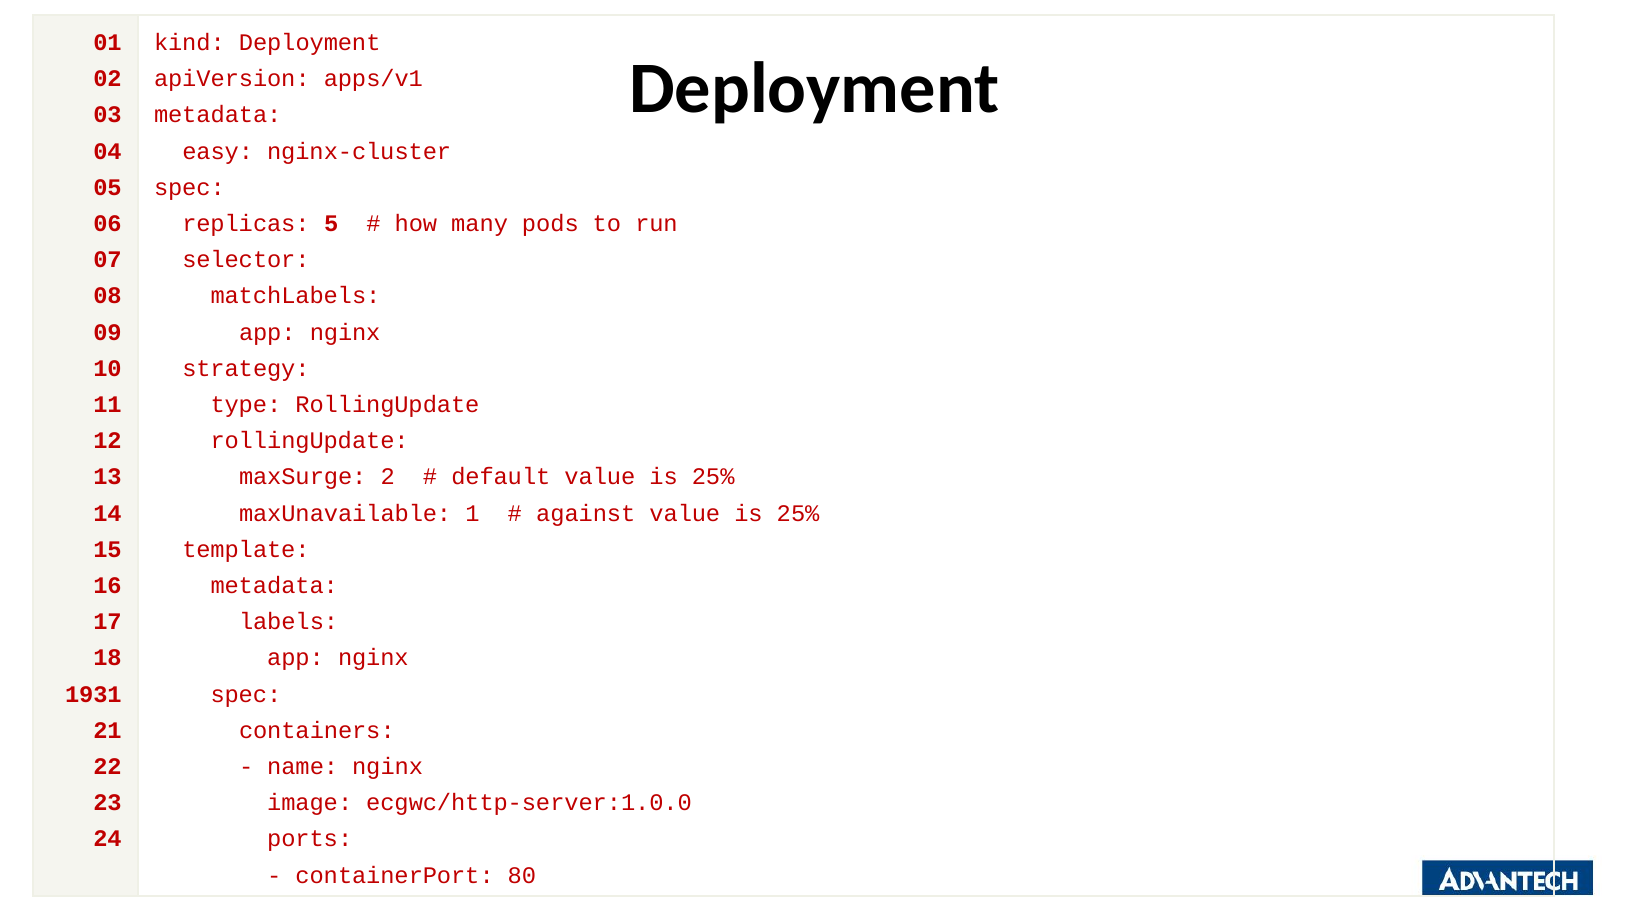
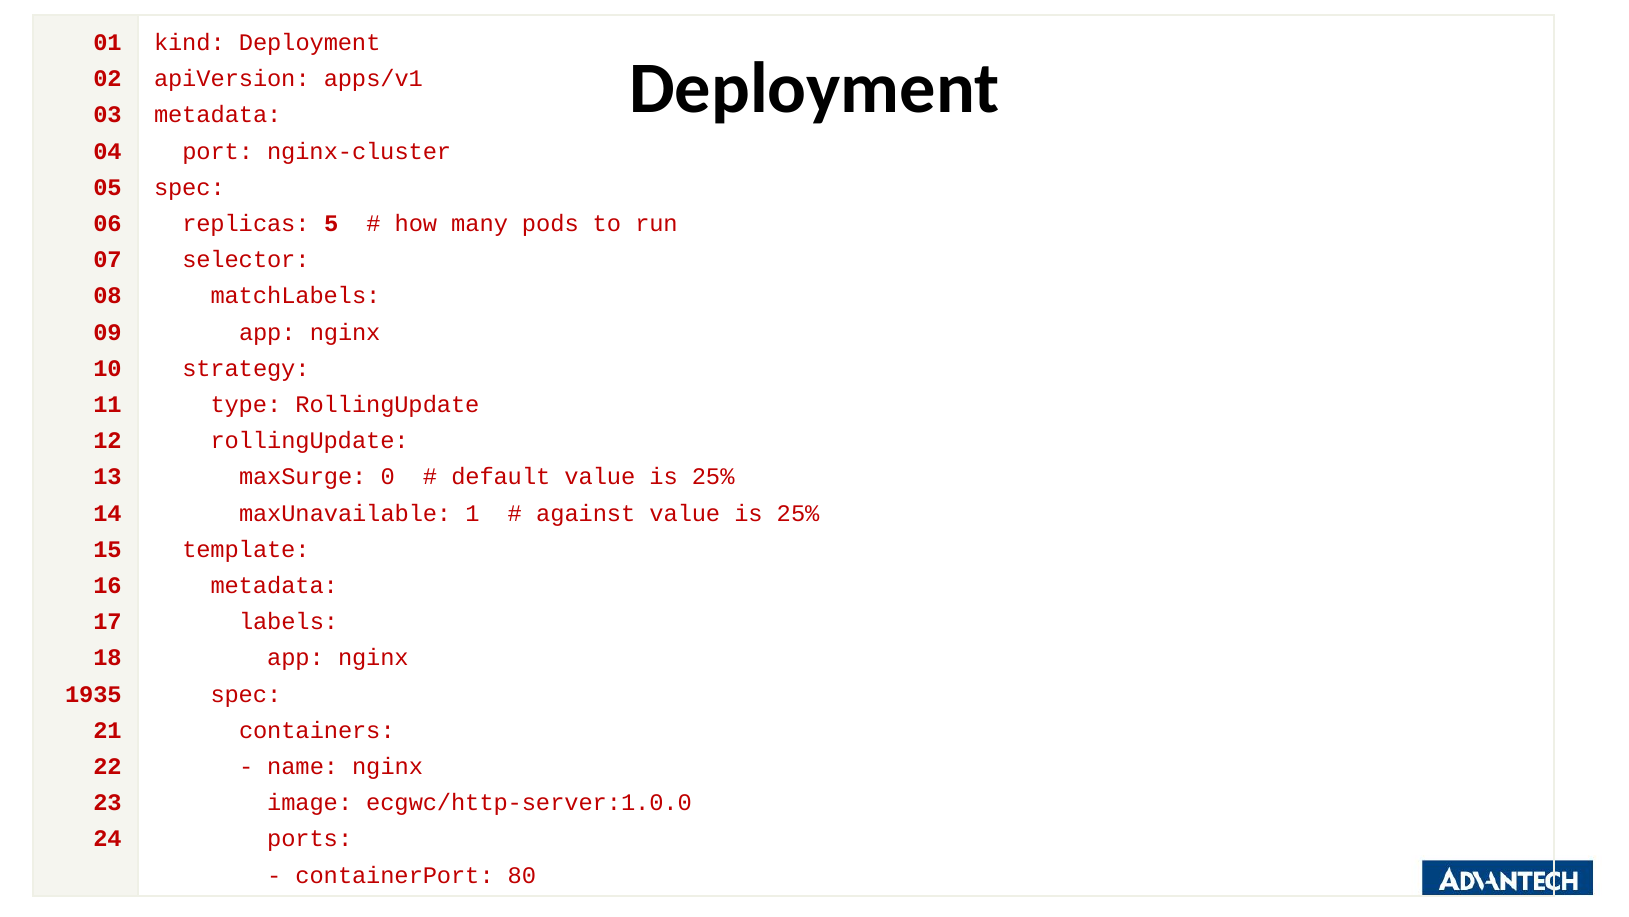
easy: easy -> port (218, 151)
2: 2 -> 0 (388, 477)
1931: 1931 -> 1935 (93, 694)
